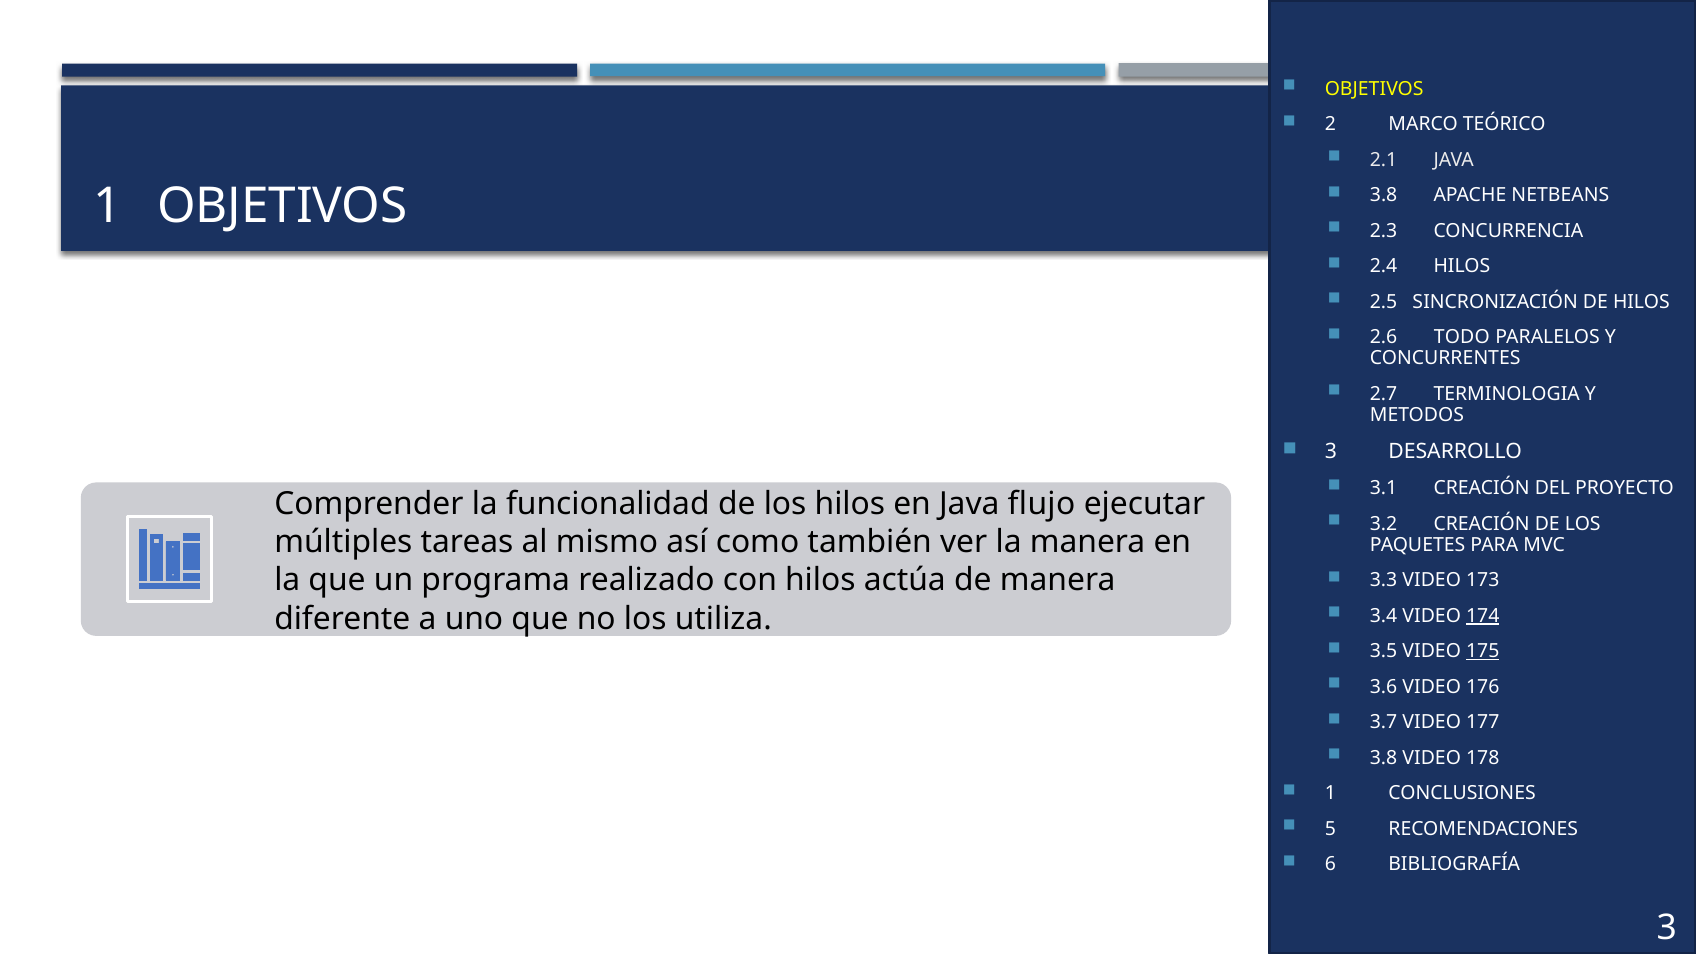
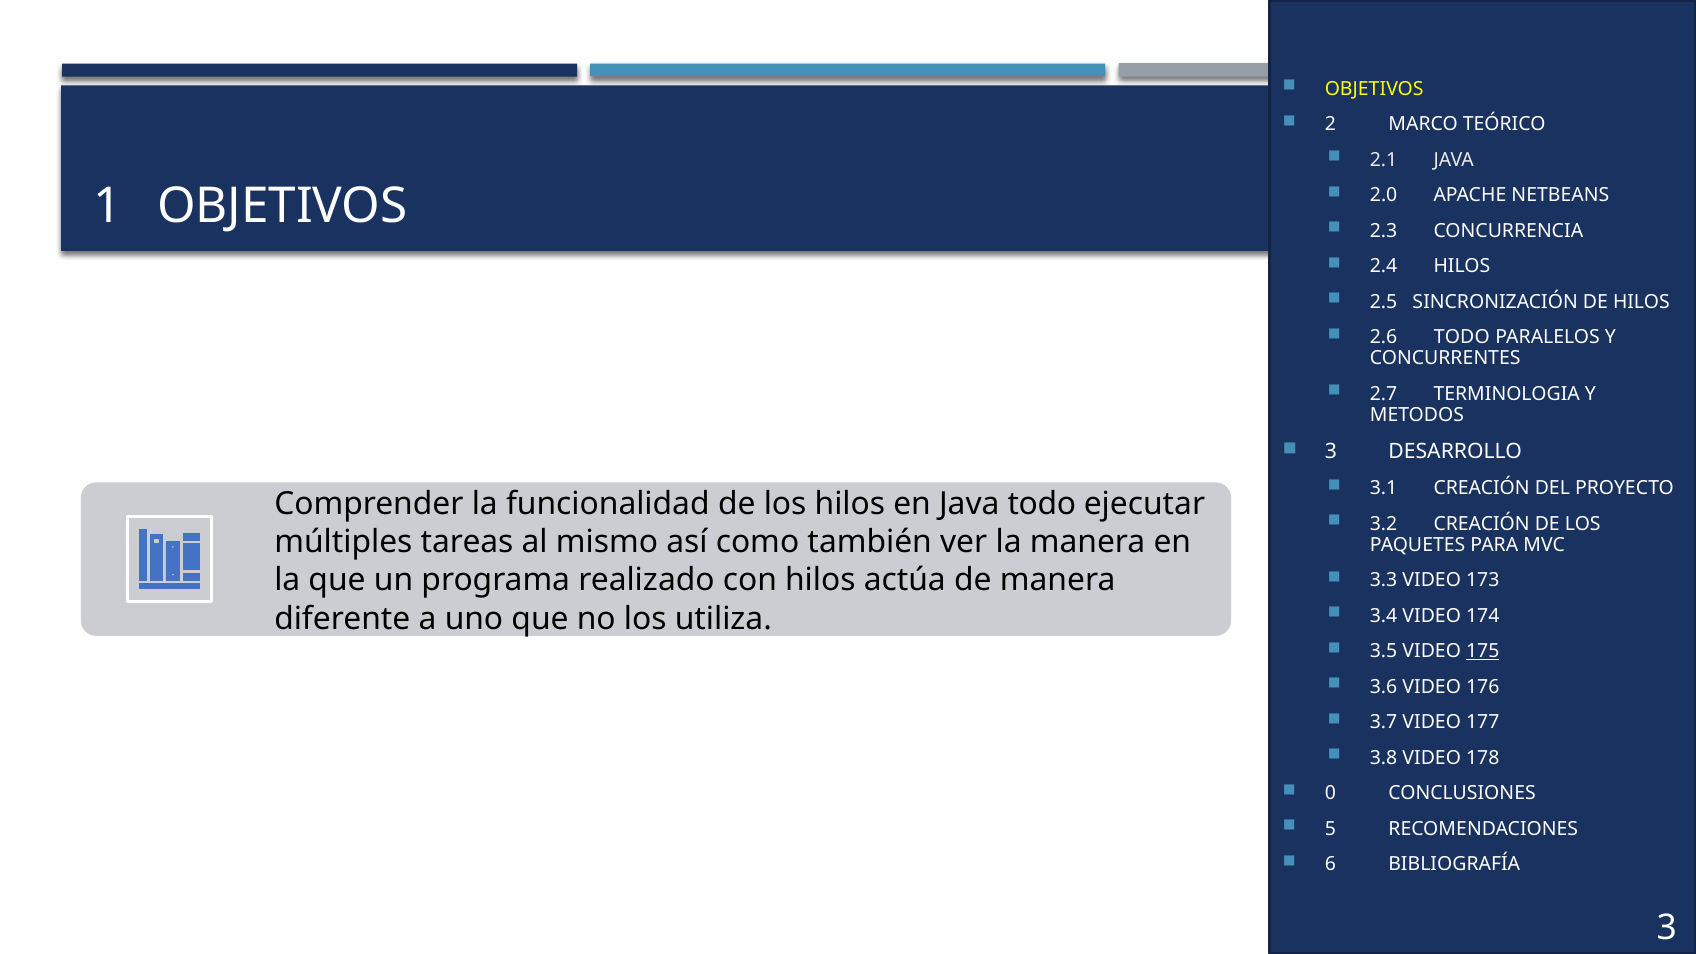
3.8: 3.8 -> 2.0 (1384, 195)
Java flujo: flujo -> todo (1042, 504)
174 underline: present -> none (1483, 616)
1: 1 -> 0 (1330, 793)
